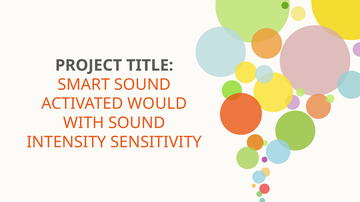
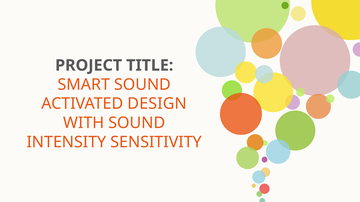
WOULD: WOULD -> DESIGN (157, 104)
